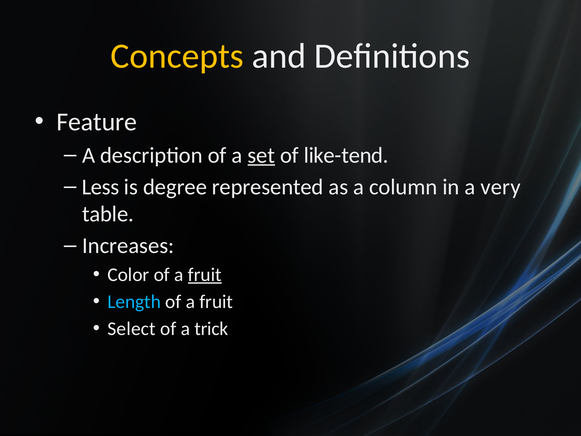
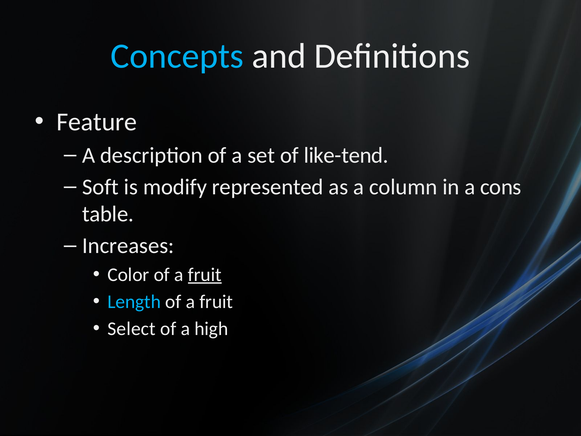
Concepts colour: yellow -> light blue (177, 56)
set underline: present -> none (261, 155)
Less: Less -> Soft (100, 187)
degree: degree -> modify (175, 187)
very: very -> cons (501, 187)
trick: trick -> high (211, 329)
